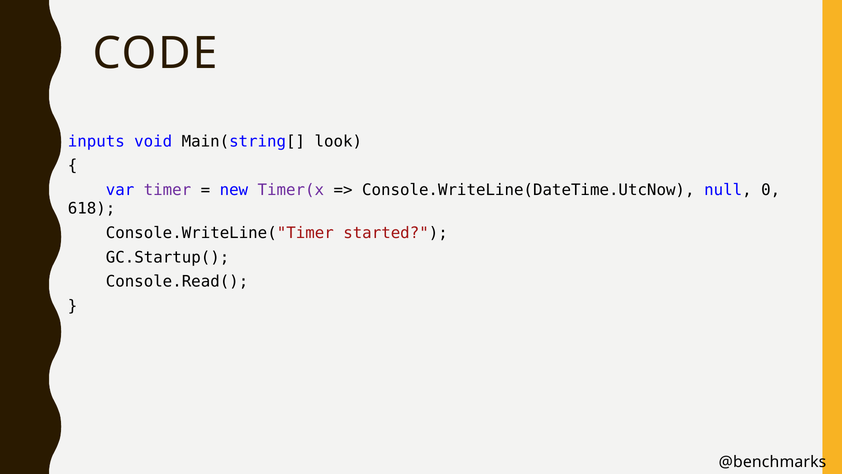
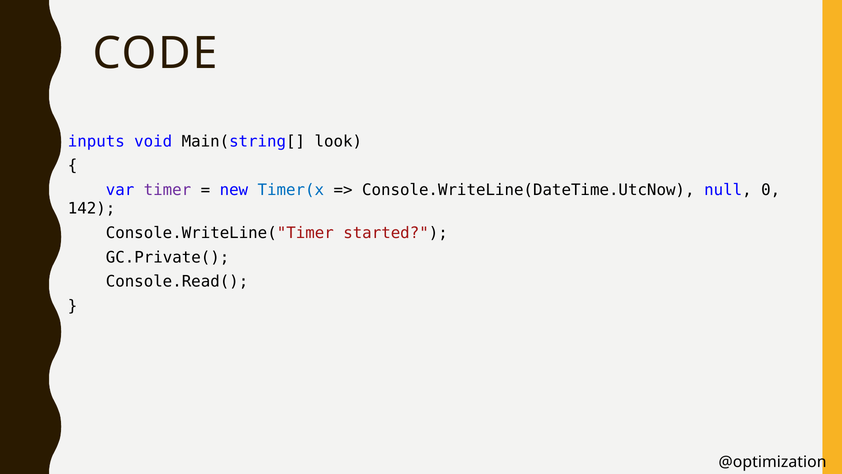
Timer(x colour: purple -> blue (291, 190)
618: 618 -> 142 (92, 209)
GC.Startup(: GC.Startup( -> GC.Private( (168, 257)
@benchmarks: @benchmarks -> @optimization (773, 462)
